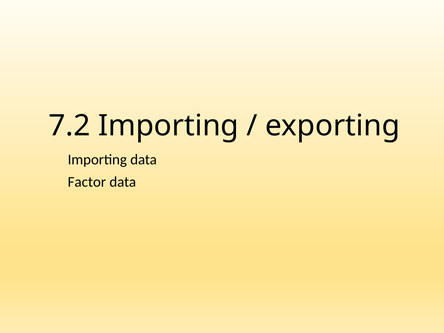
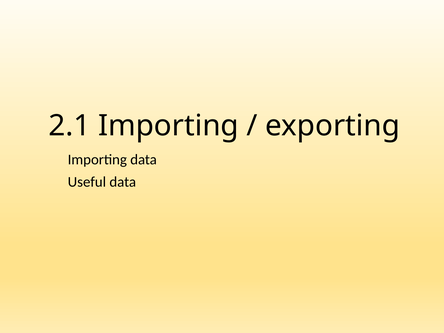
7.2: 7.2 -> 2.1 (70, 126)
Factor: Factor -> Useful (87, 182)
